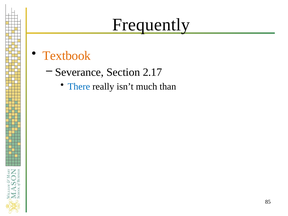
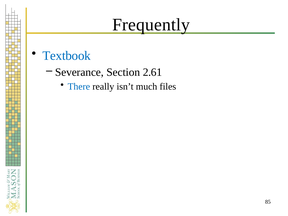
Textbook colour: orange -> blue (67, 56)
2.17: 2.17 -> 2.61 (152, 72)
than: than -> files (168, 86)
